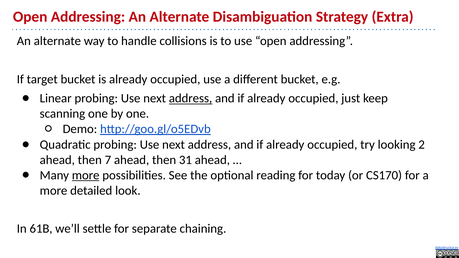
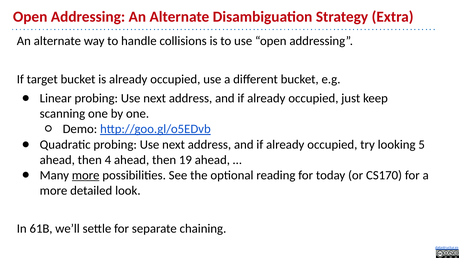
address underline: present -> none (191, 98)
2: 2 -> 5 (422, 145)
7: 7 -> 4 (108, 160)
31: 31 -> 19 (185, 160)
